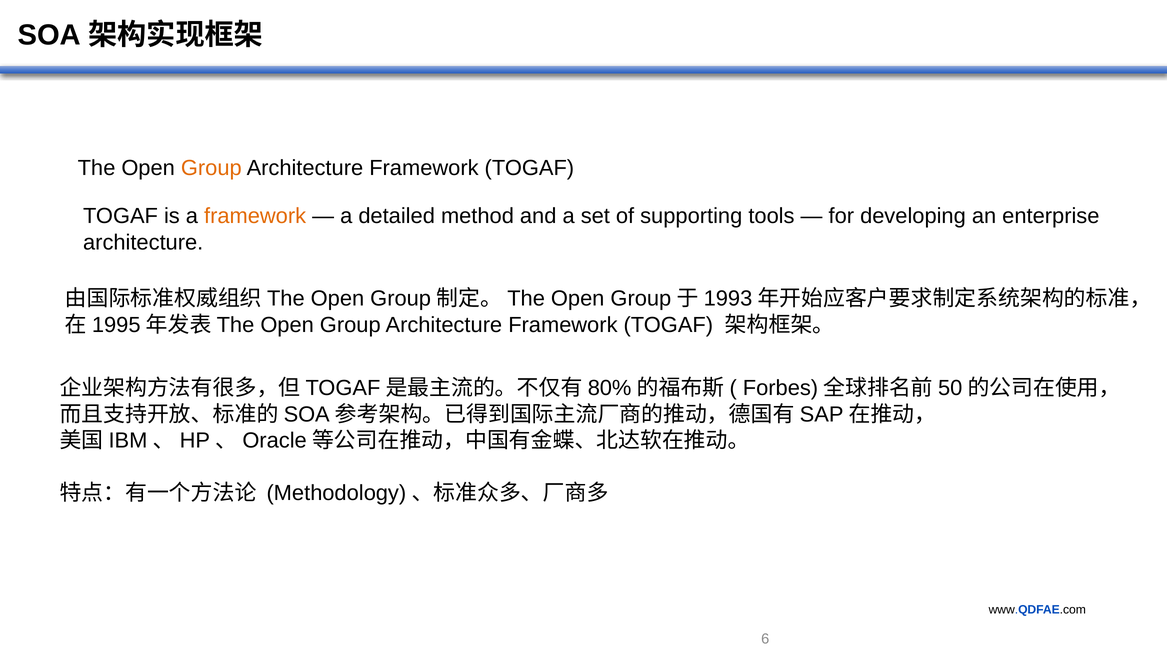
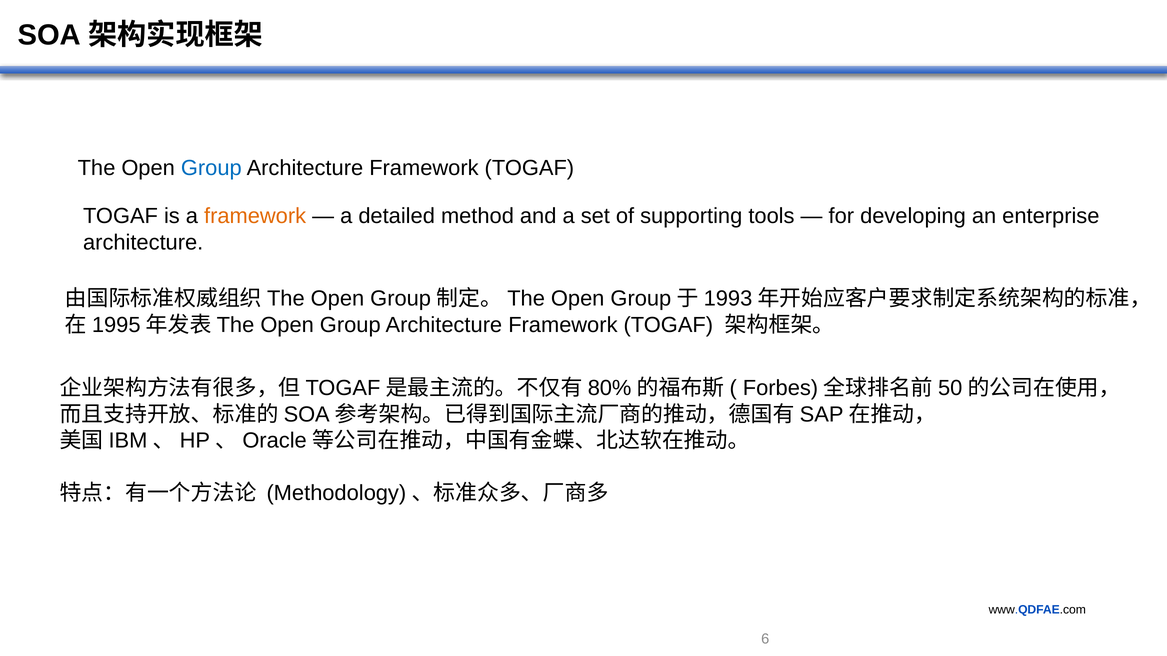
Group colour: orange -> blue (211, 168)
